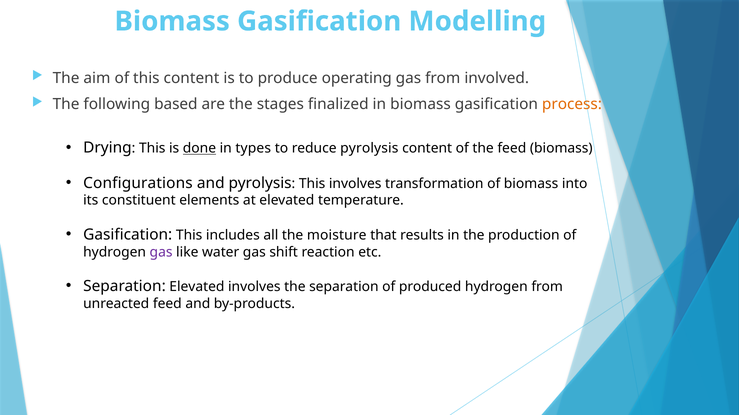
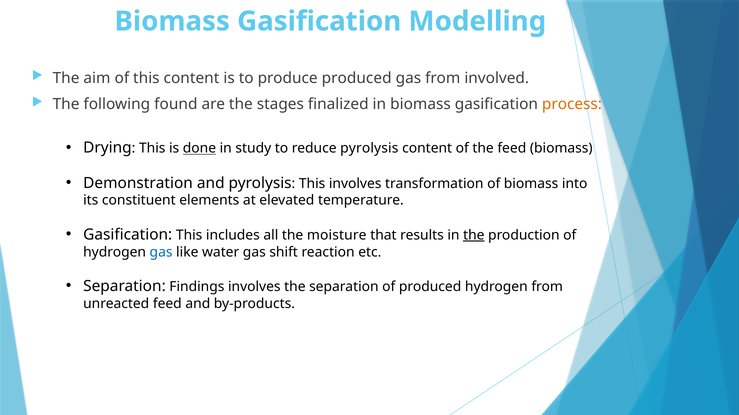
produce operating: operating -> produced (357, 78)
based: based -> found (176, 104)
types: types -> study (253, 149)
Configurations: Configurations -> Demonstration (138, 183)
the underline: none -> present (474, 235)
gas colour: purple -> blue (161, 252)
Separation Elevated: Elevated -> Findings (197, 287)
